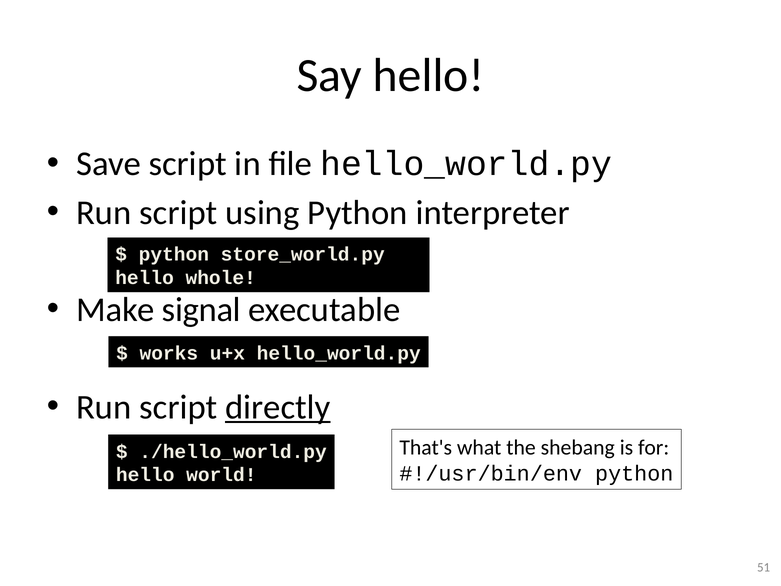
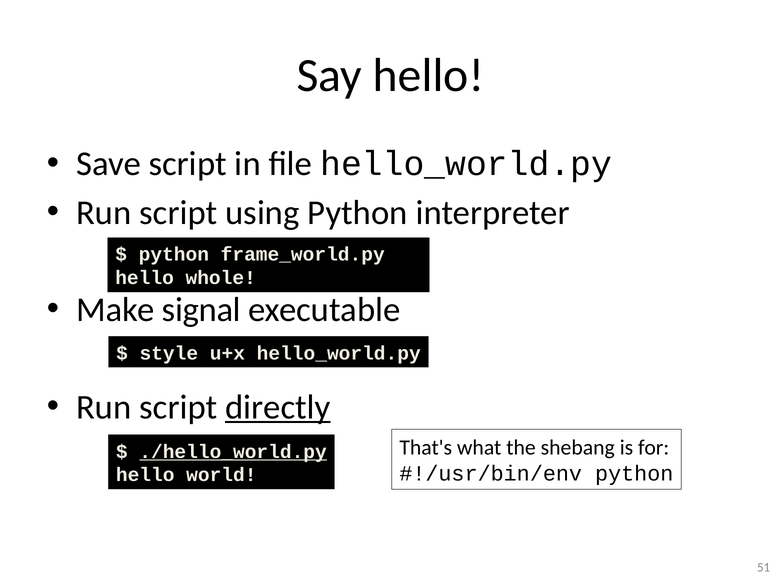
store_world.py: store_world.py -> frame_world.py (303, 254)
works: works -> style (169, 353)
./hello_world.py underline: none -> present (233, 451)
